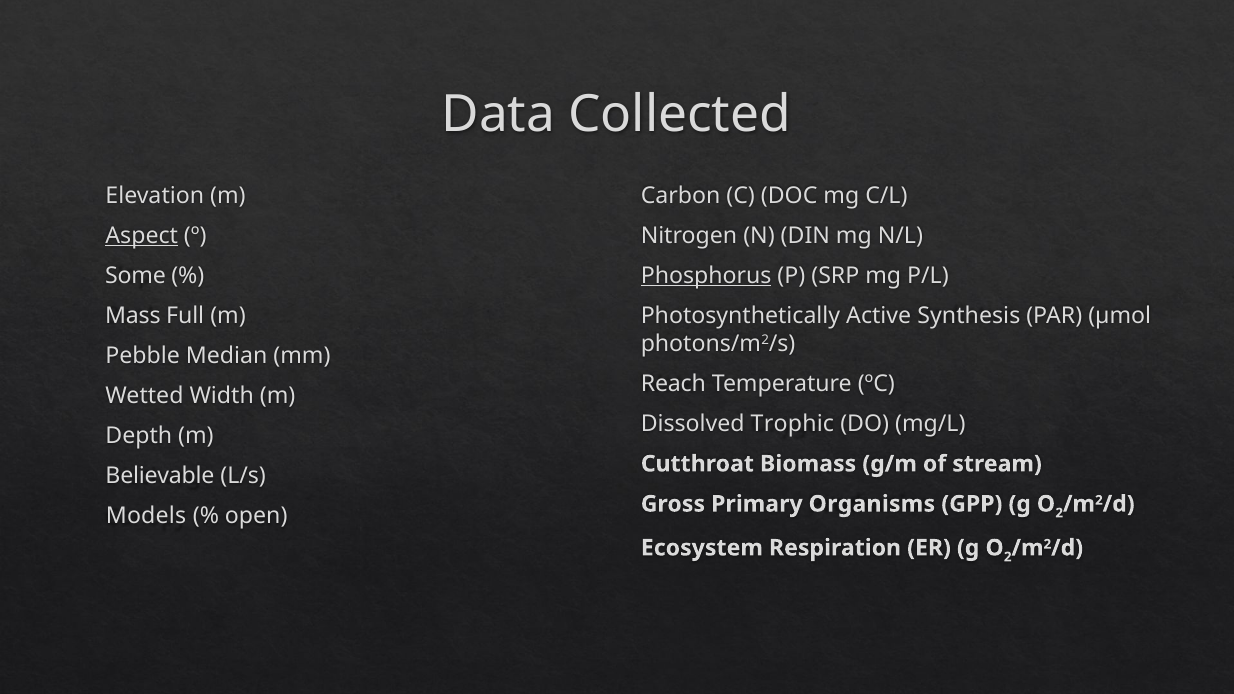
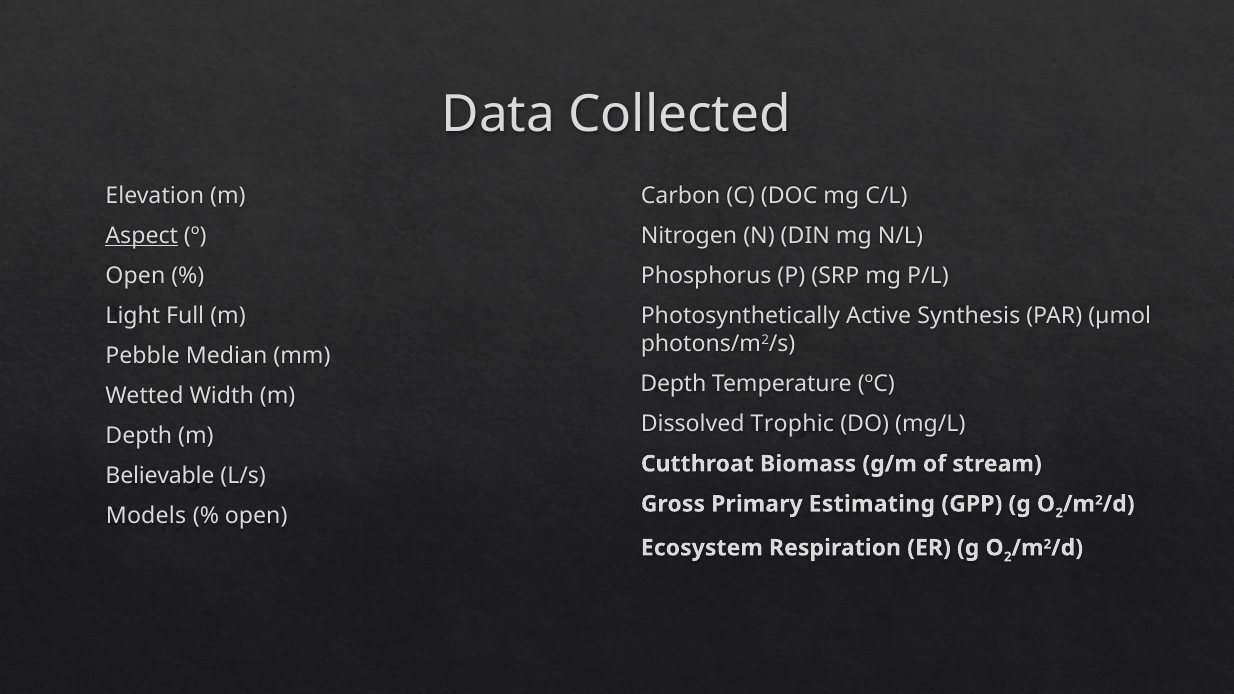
Some: Some -> Open (135, 276)
Phosphorus underline: present -> none (706, 276)
Mass: Mass -> Light (133, 316)
Reach: Reach -> Depth (673, 384)
Organisms: Organisms -> Estimating (872, 504)
